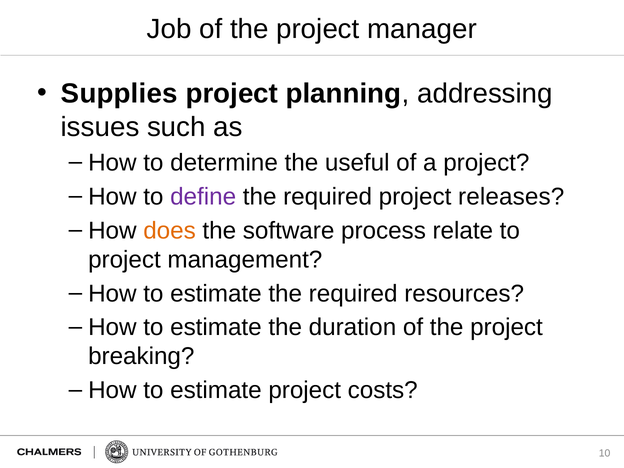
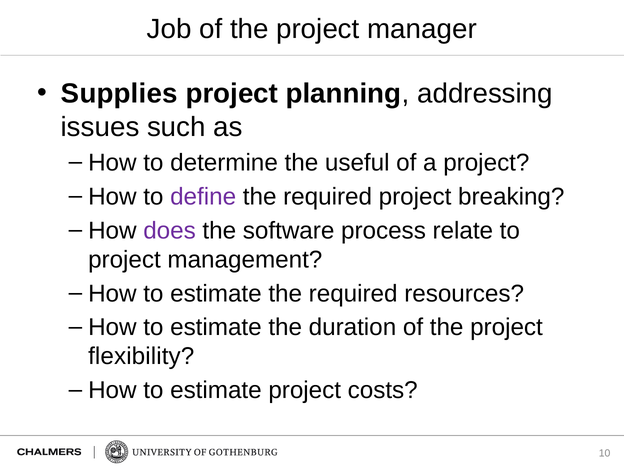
releases: releases -> breaking (511, 197)
does colour: orange -> purple (170, 231)
breaking: breaking -> flexibility (141, 356)
